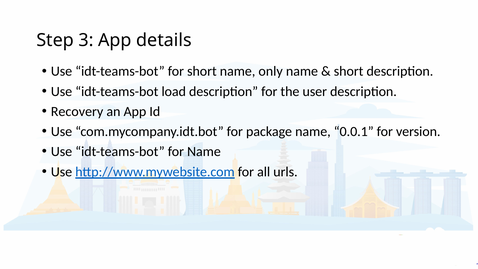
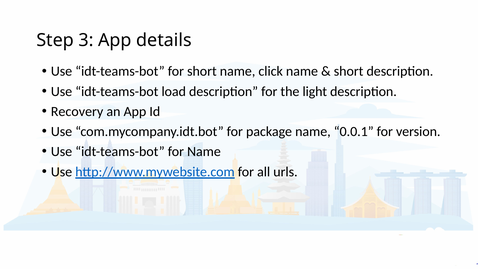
only: only -> click (271, 71)
user: user -> light (315, 91)
